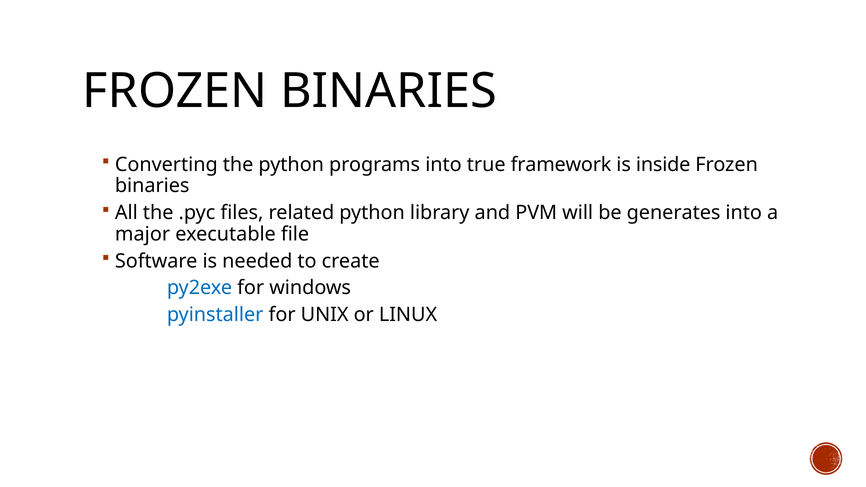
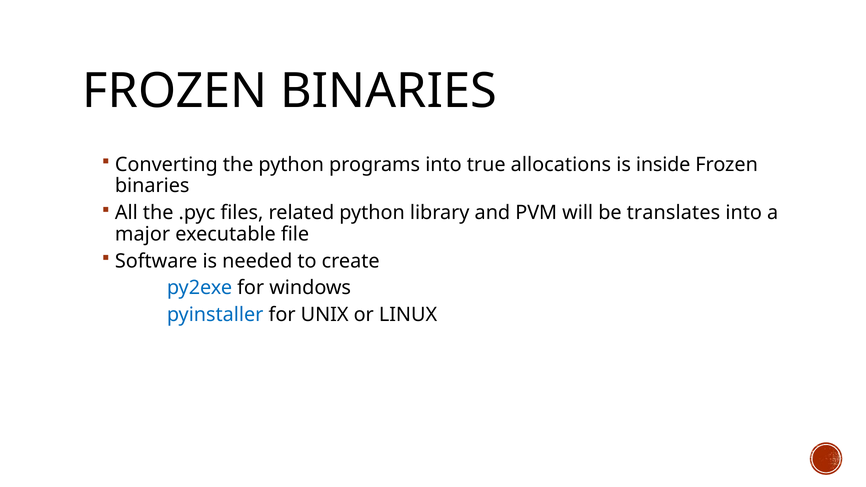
framework: framework -> allocations (561, 165)
generates: generates -> translates (673, 213)
